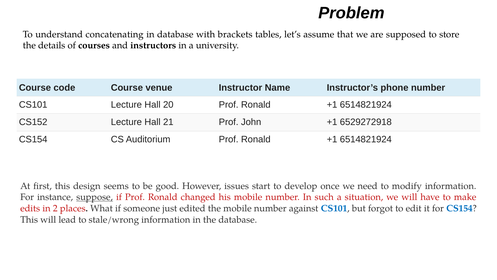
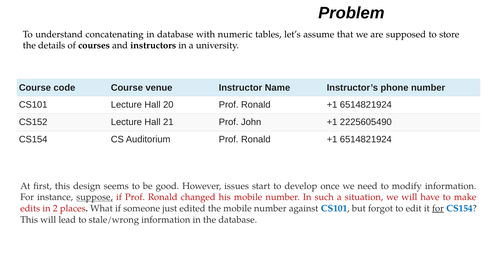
brackets: brackets -> numeric (235, 34)
6529272918: 6529272918 -> 2225605490 (366, 122)
for underline: none -> present (438, 208)
